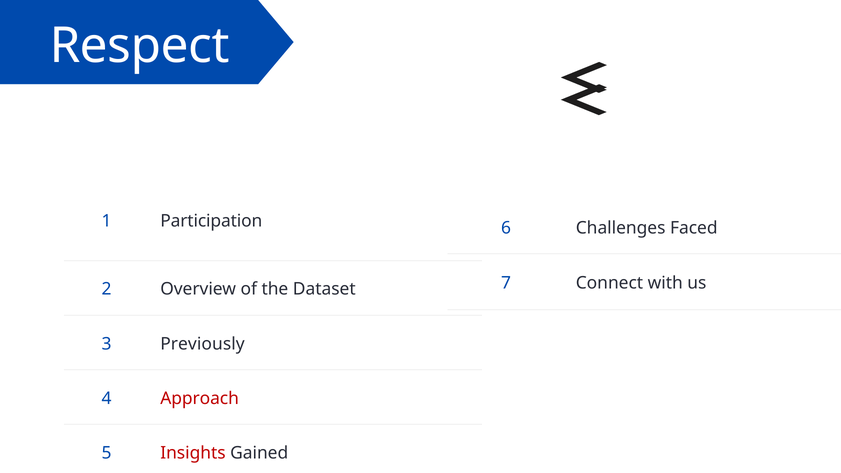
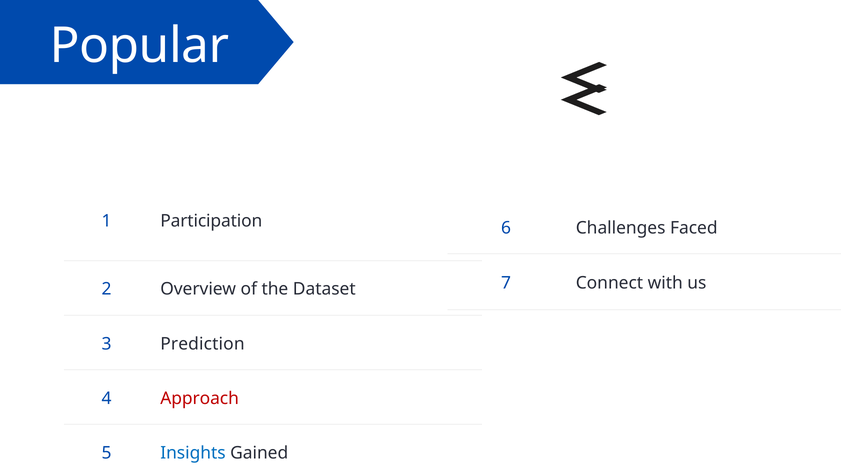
Respect: Respect -> Popular (140, 46)
Previously: Previously -> Prediction (202, 344)
Insights colour: red -> blue (193, 453)
